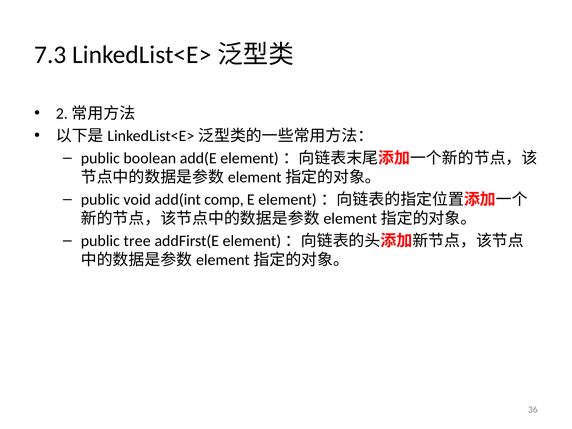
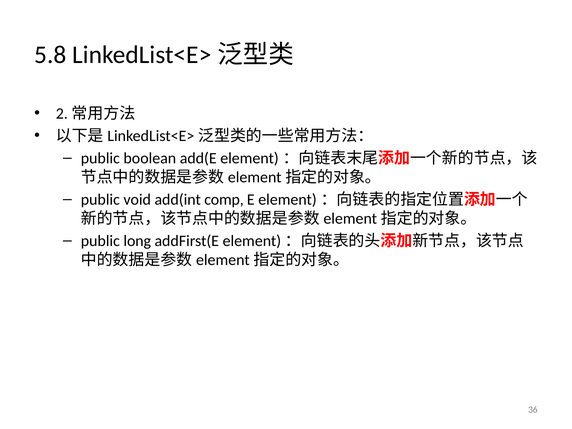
7.3: 7.3 -> 5.8 (50, 55)
tree: tree -> long (137, 241)
